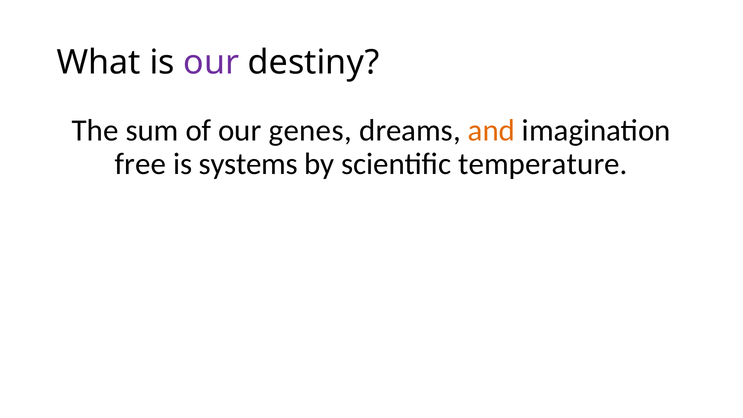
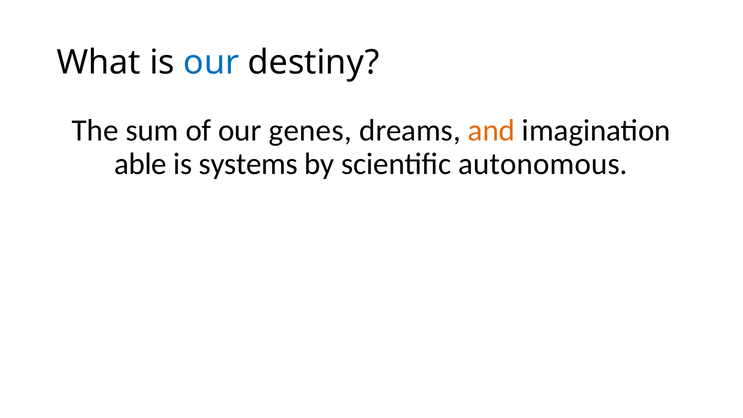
our colour: purple -> blue (211, 62)
free: free -> able (140, 164)
temperature: temperature -> autonomous (543, 164)
